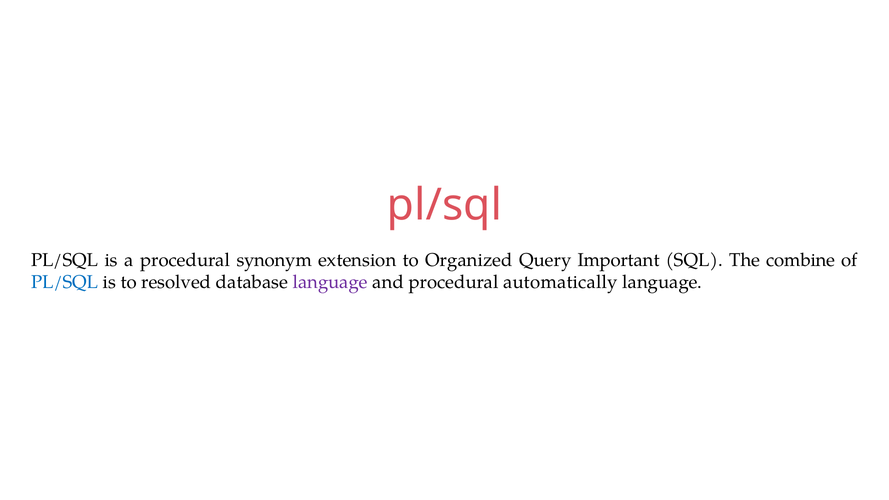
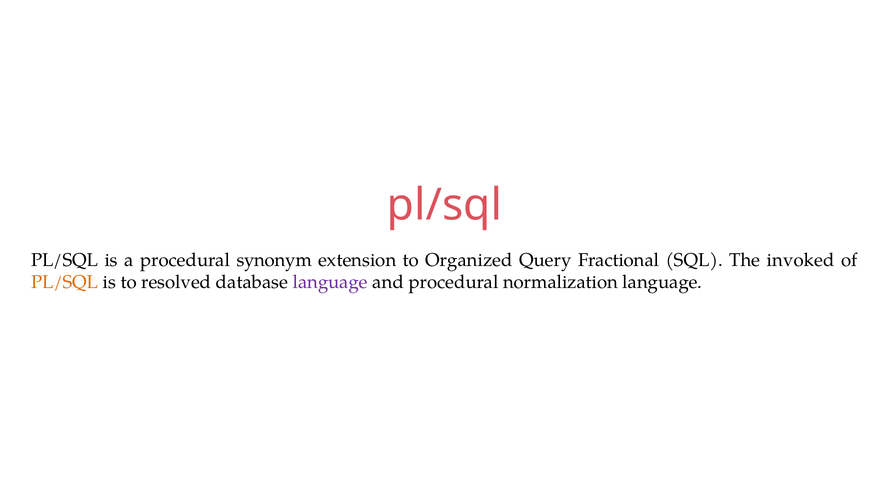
Important: Important -> Fractional (619, 260)
combine: combine -> invoked (801, 260)
PL/SQL colour: blue -> orange (65, 282)
automatically: automatically -> normalization (560, 282)
